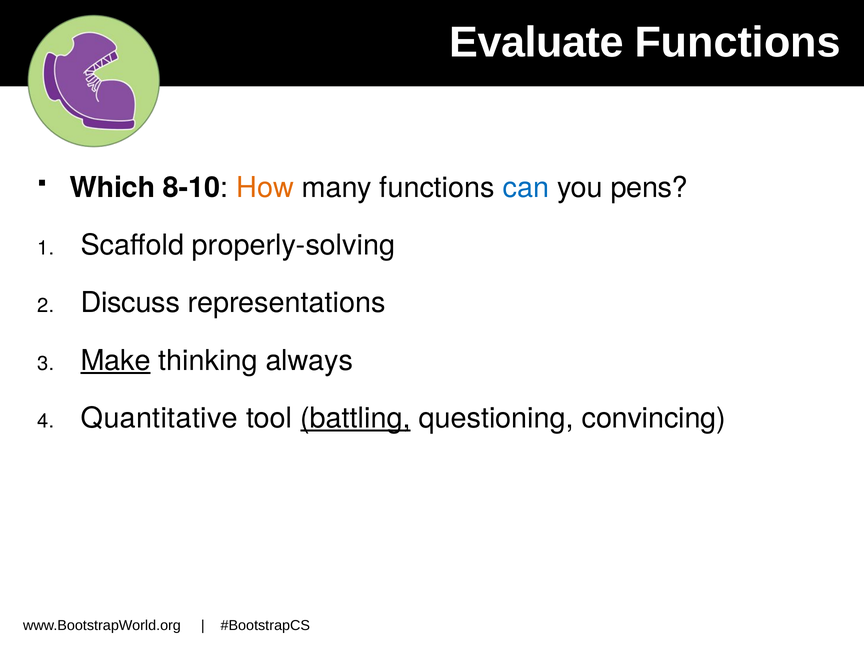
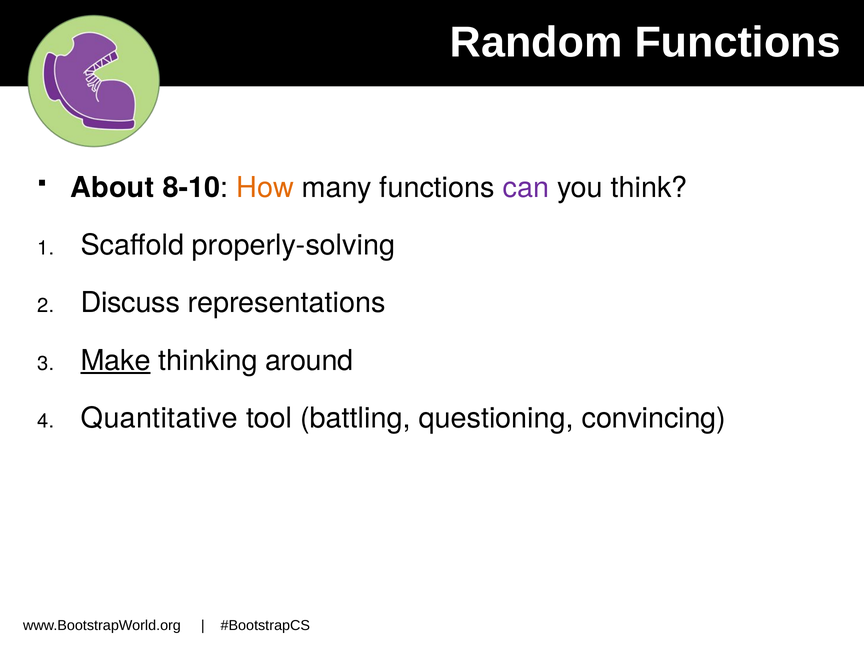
Evaluate: Evaluate -> Random (536, 43)
Which: Which -> About (112, 188)
can colour: blue -> purple (526, 188)
pens: pens -> think (649, 188)
always: always -> around (309, 361)
battling underline: present -> none (356, 418)
